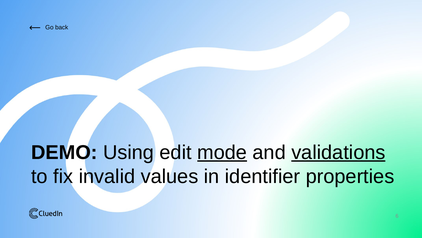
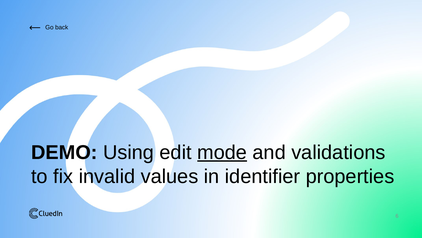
validations underline: present -> none (338, 152)
